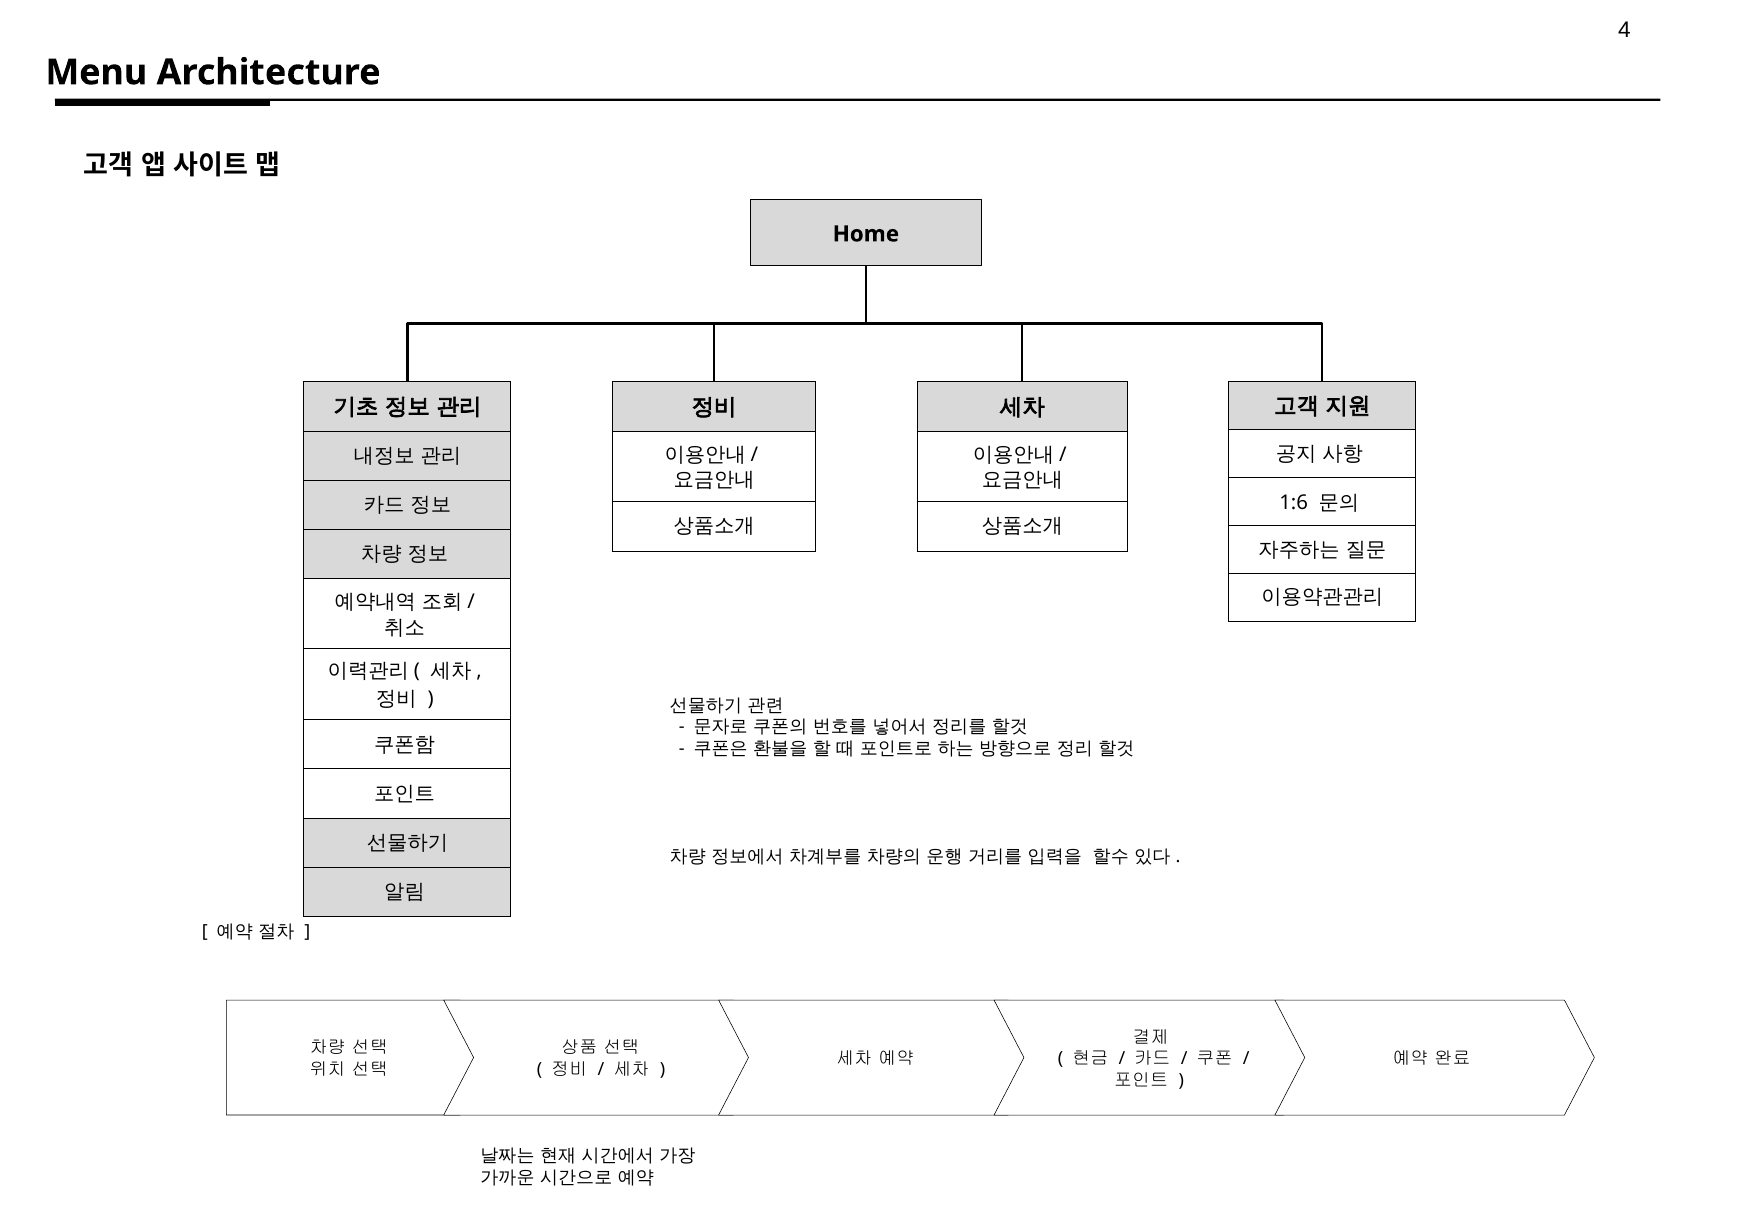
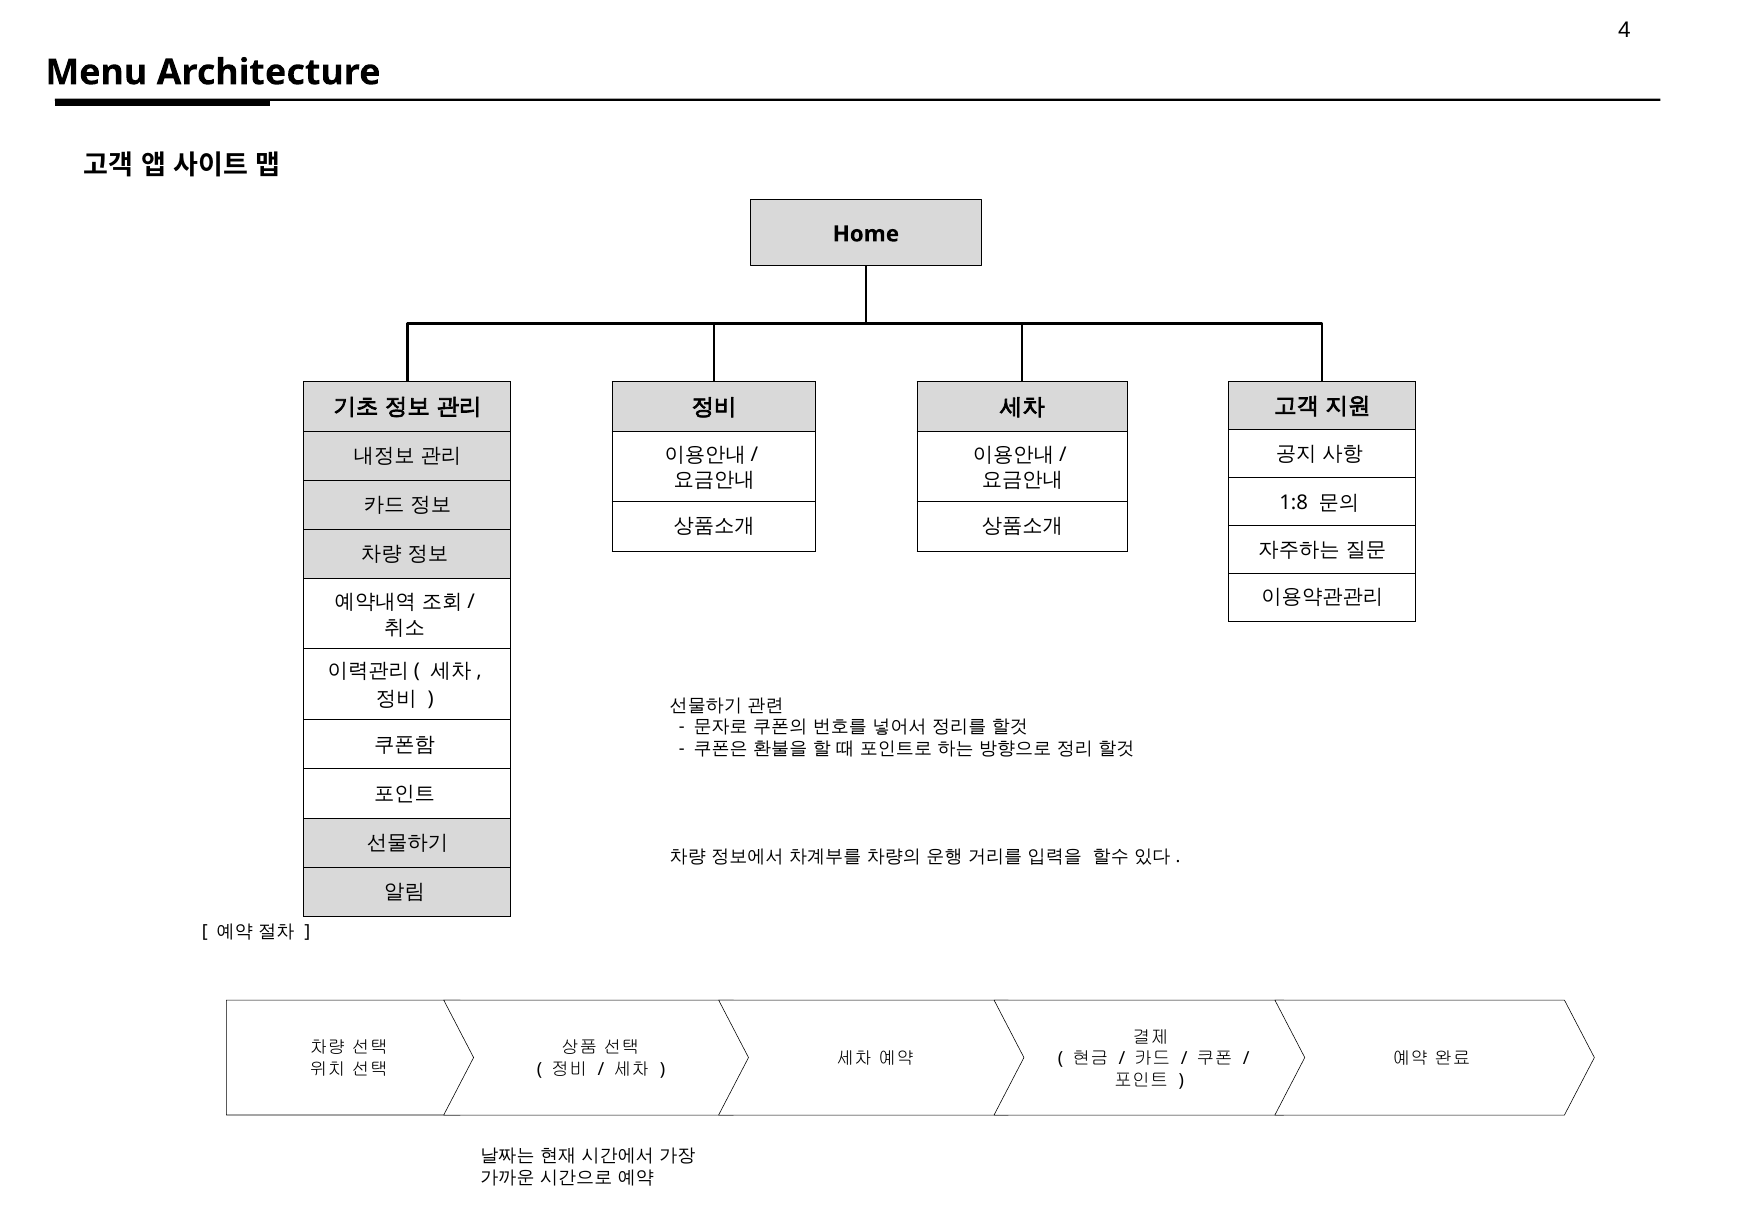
1:6: 1:6 -> 1:8 (1294, 503)
